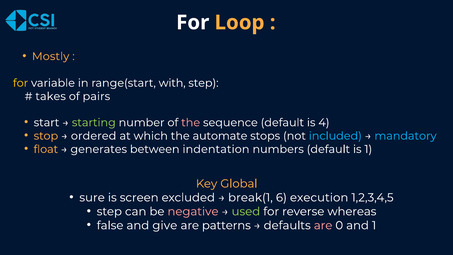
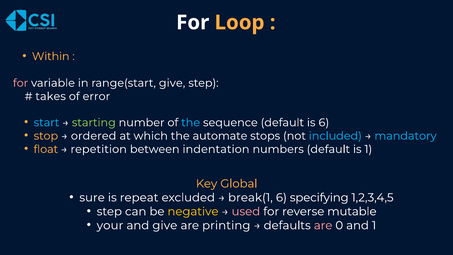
Mostly: Mostly -> Within (51, 56)
for colour: yellow -> pink (21, 83)
range(start with: with -> give (172, 83)
pairs: pairs -> error (96, 96)
start colour: white -> light blue (47, 122)
the colour: pink -> light blue (191, 122)
is 4: 4 -> 6 (324, 122)
generates: generates -> repetition (99, 149)
screen: screen -> repeat (139, 197)
execution: execution -> specifying (319, 197)
negative colour: pink -> yellow (193, 211)
used colour: light green -> pink (246, 211)
whereas: whereas -> mutable (352, 211)
false: false -> your (110, 225)
patterns: patterns -> printing (226, 225)
